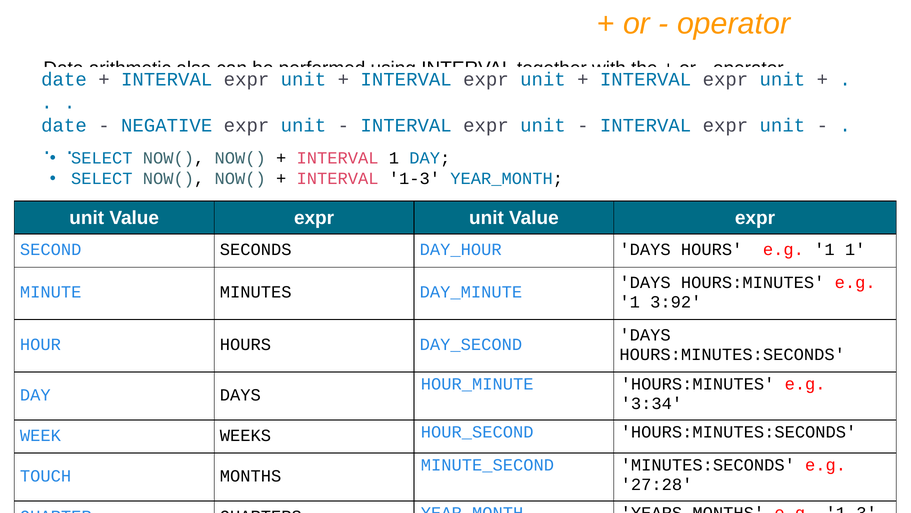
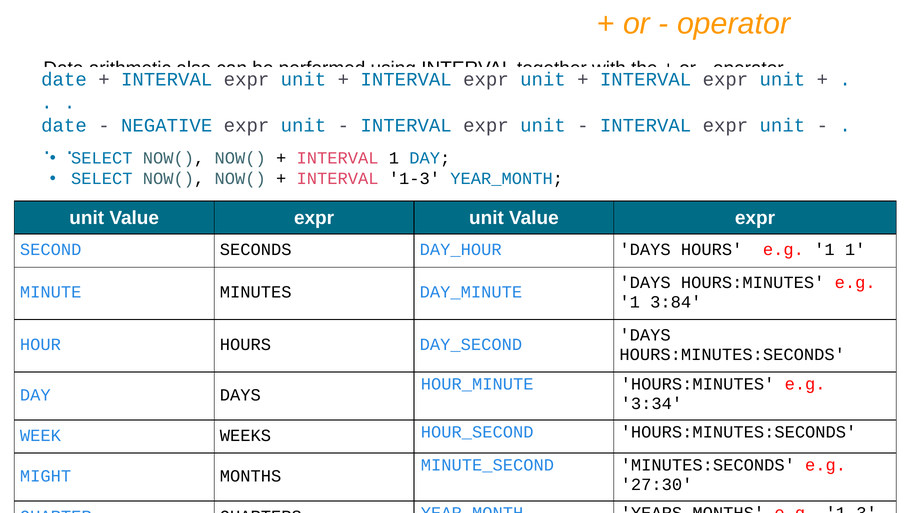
3:92: 3:92 -> 3:84 (676, 302)
TOUCH: TOUCH -> MIGHT (46, 475)
27:28: 27:28 -> 27:30 (657, 484)
